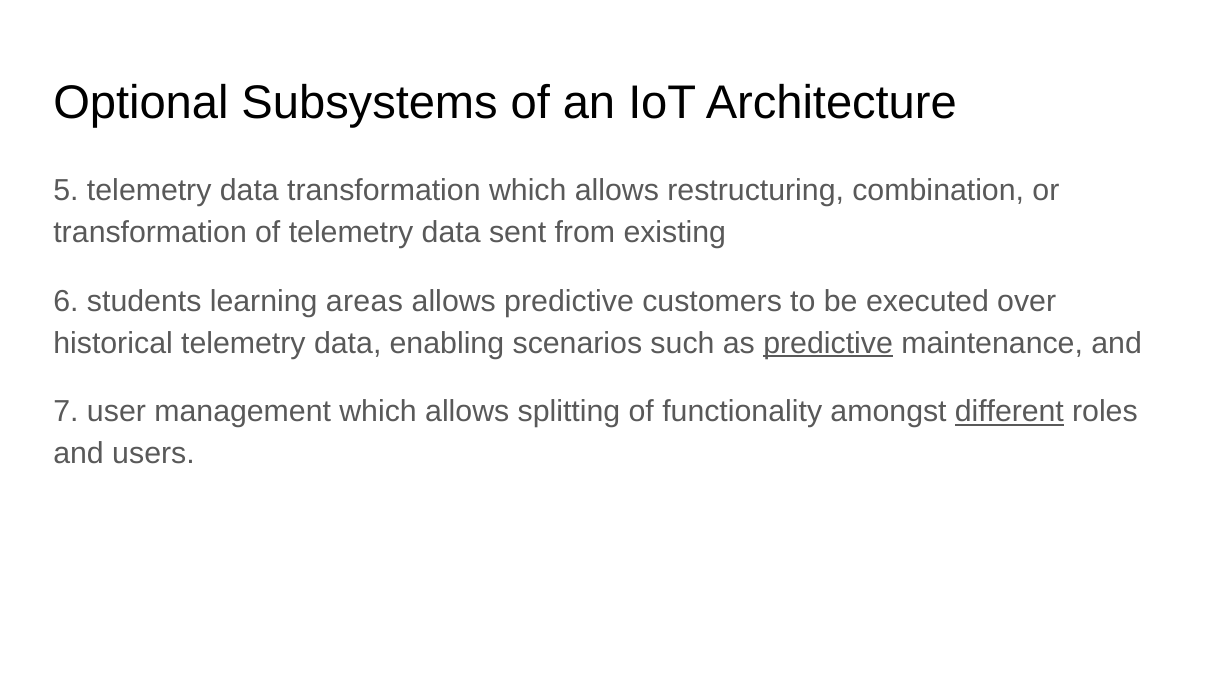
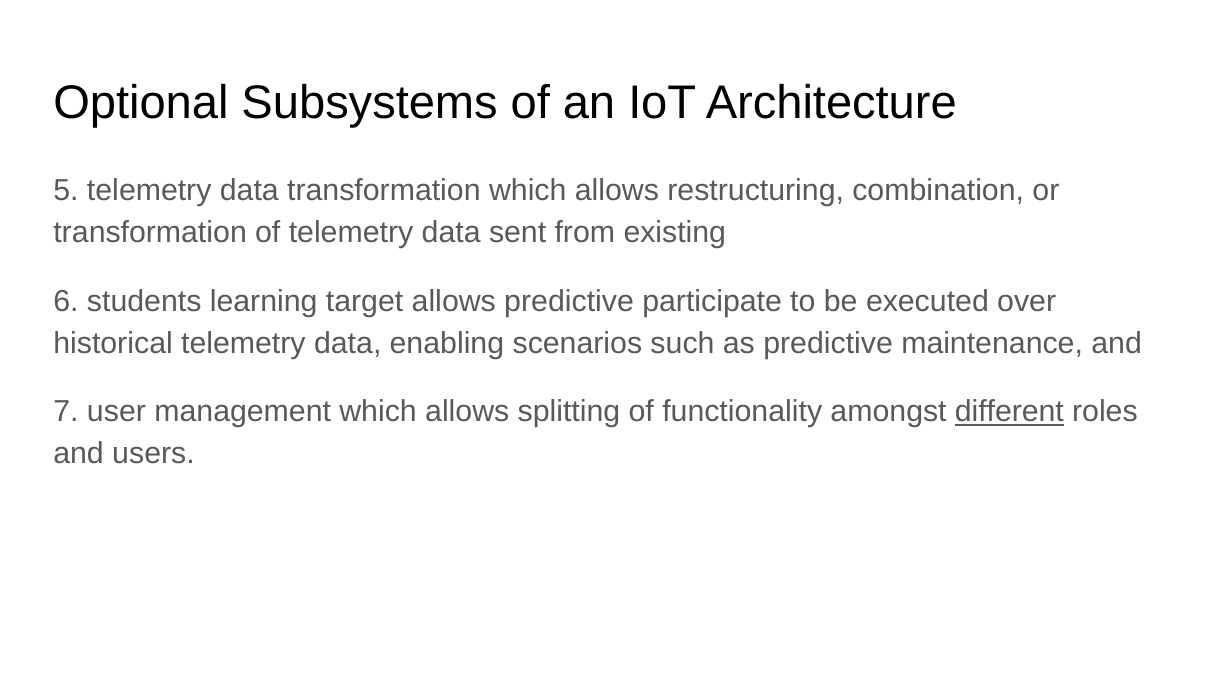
areas: areas -> target (365, 301)
customers: customers -> participate (712, 301)
predictive underline: present -> none (828, 343)
